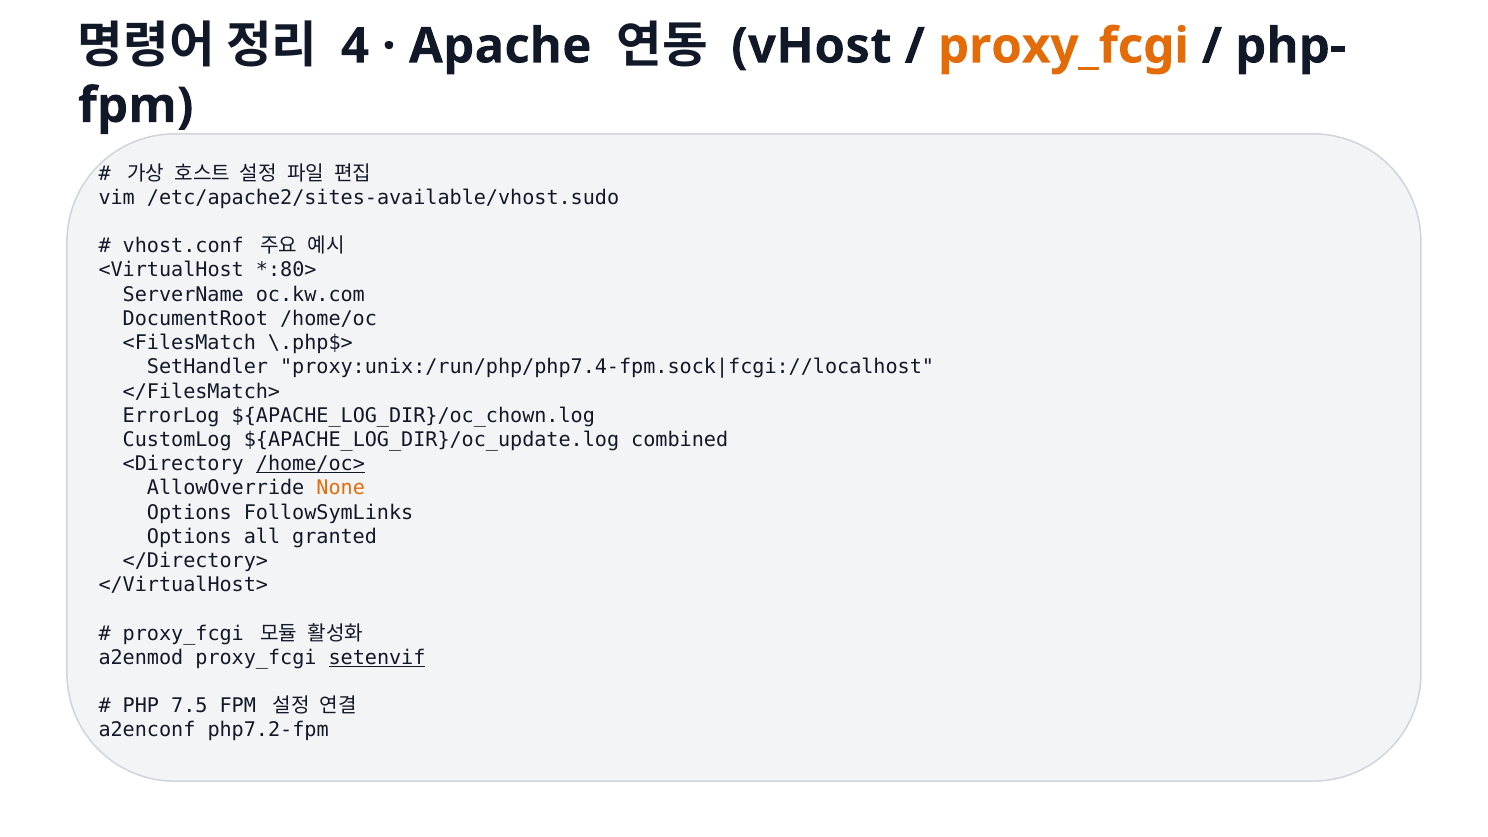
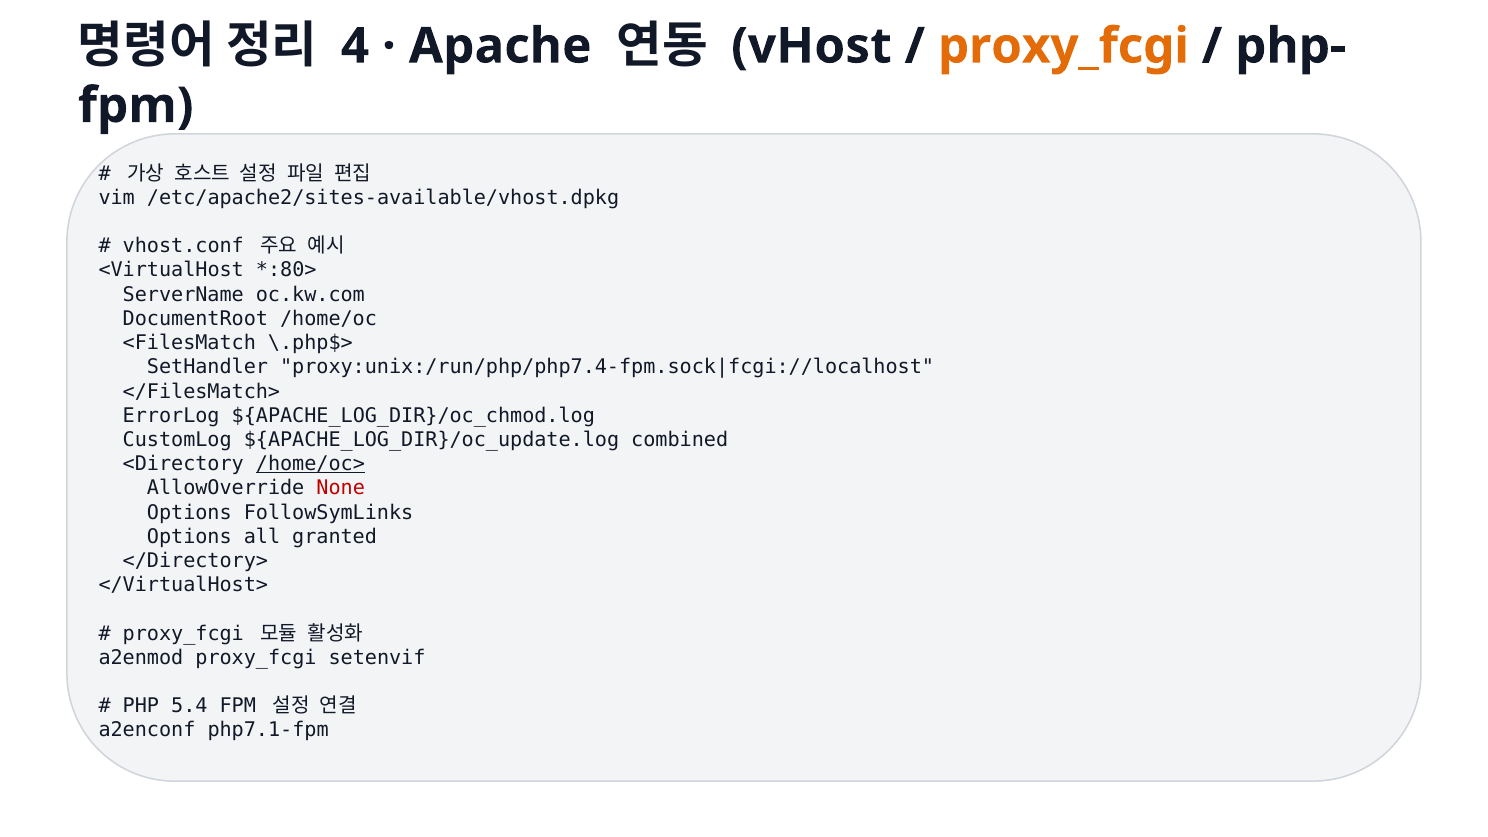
/etc/apache2/sites-available/vhost.sudo: /etc/apache2/sites-available/vhost.sudo -> /etc/apache2/sites-available/vhost.dpkg (383, 198)
${APACHE_LOG_DIR}/oc_chown.log: ${APACHE_LOG_DIR}/oc_chown.log -> ${APACHE_LOG_DIR}/oc_chmod.log (413, 416)
None colour: orange -> red (341, 488)
setenvif underline: present -> none (377, 658)
7.5: 7.5 -> 5.4 (189, 706)
php7.2-fpm: php7.2-fpm -> php7.1-fpm (268, 730)
